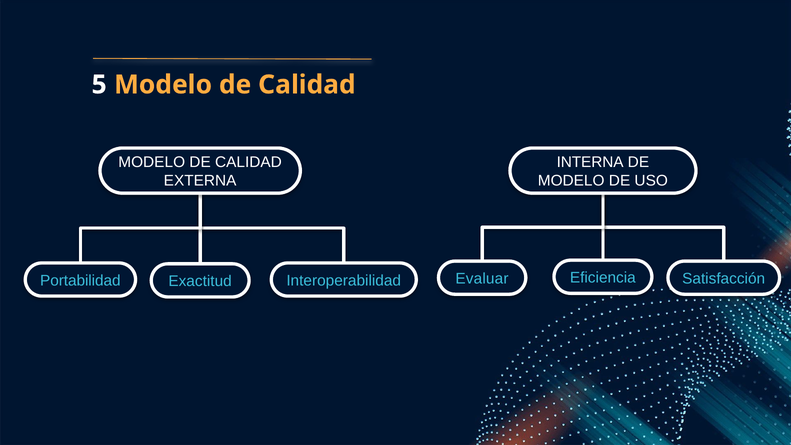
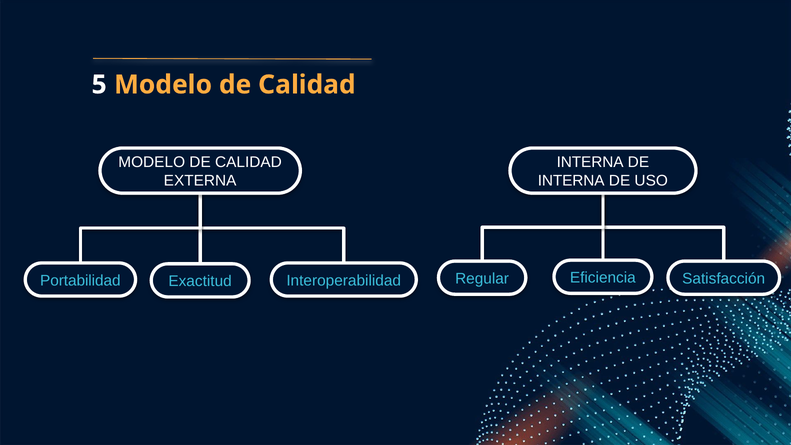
MODELO: MODELO -> INTERNA (571, 181)
Evaluar: Evaluar -> Regular (482, 279)
